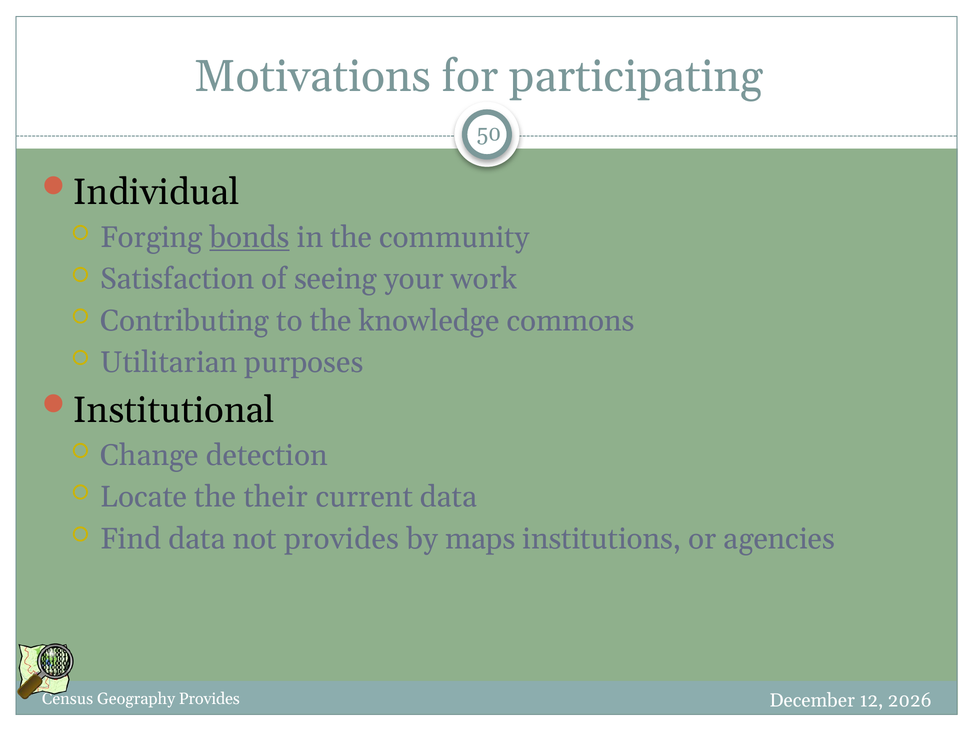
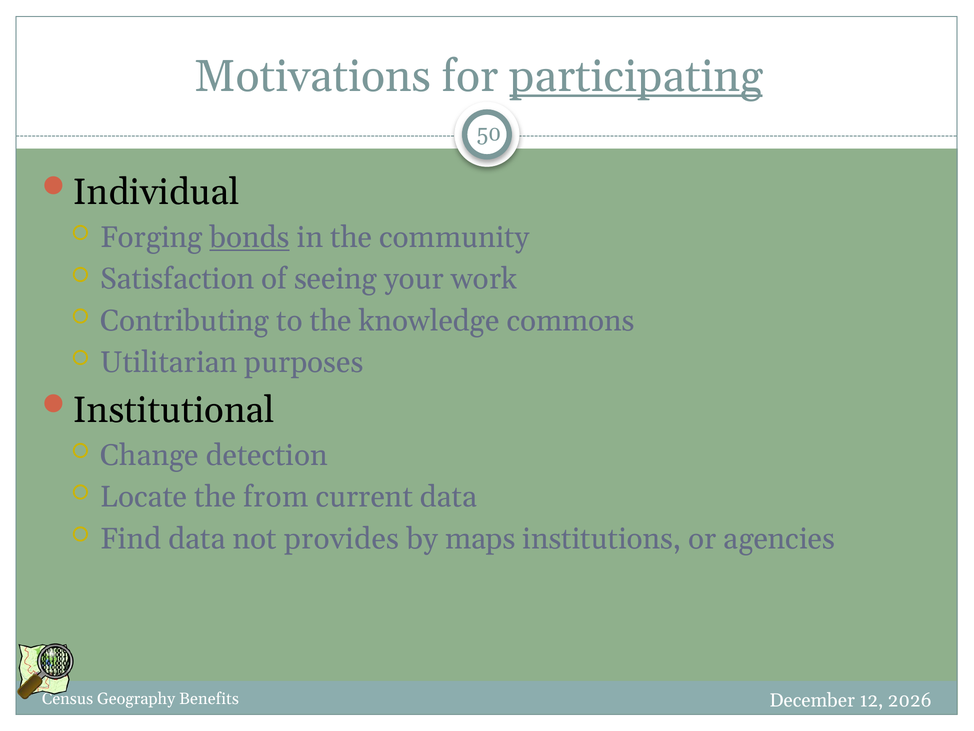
participating underline: none -> present (636, 77)
their: their -> from (276, 497)
Geography Provides: Provides -> Benefits (209, 698)
